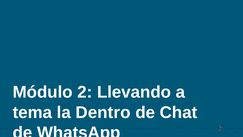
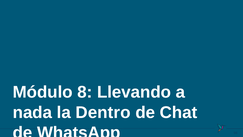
2: 2 -> 8 (85, 92)
tema: tema -> nada (32, 112)
